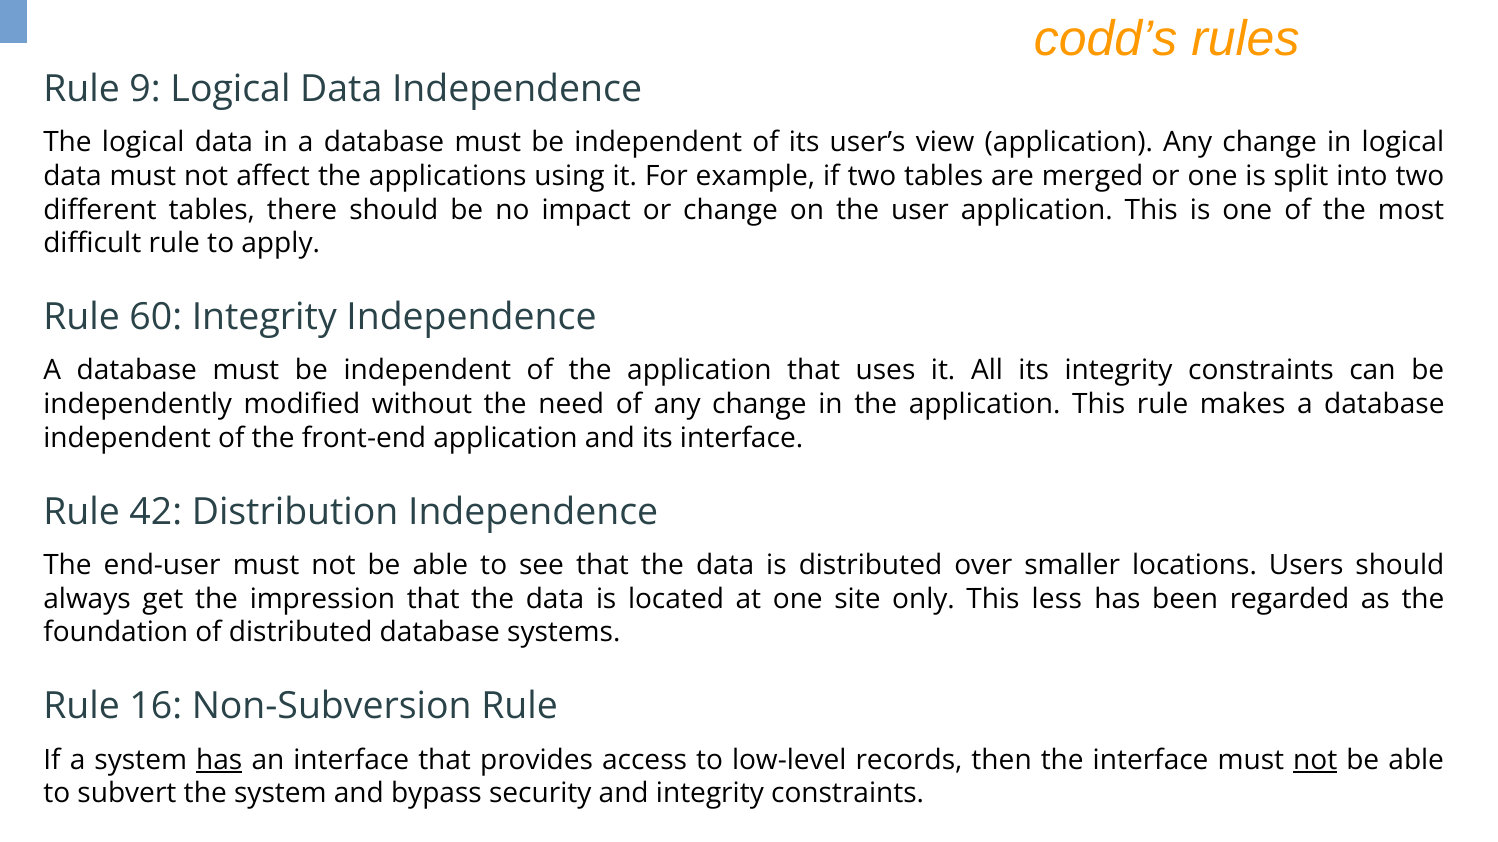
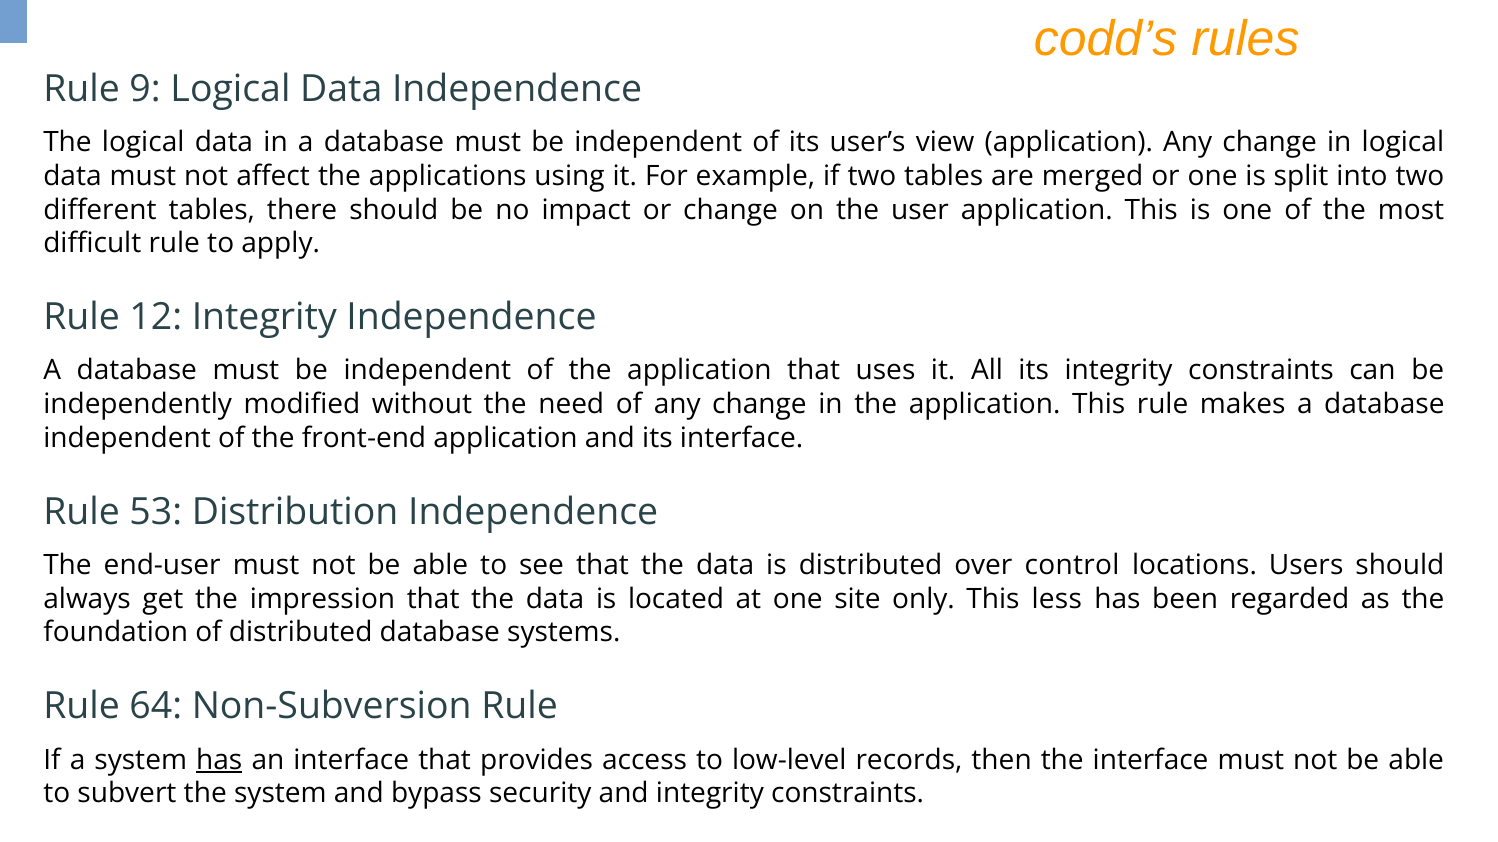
60: 60 -> 12 (156, 317)
42: 42 -> 53 (156, 512)
smaller: smaller -> control (1072, 566)
16: 16 -> 64 (156, 707)
not underline: present -> none (1315, 760)
